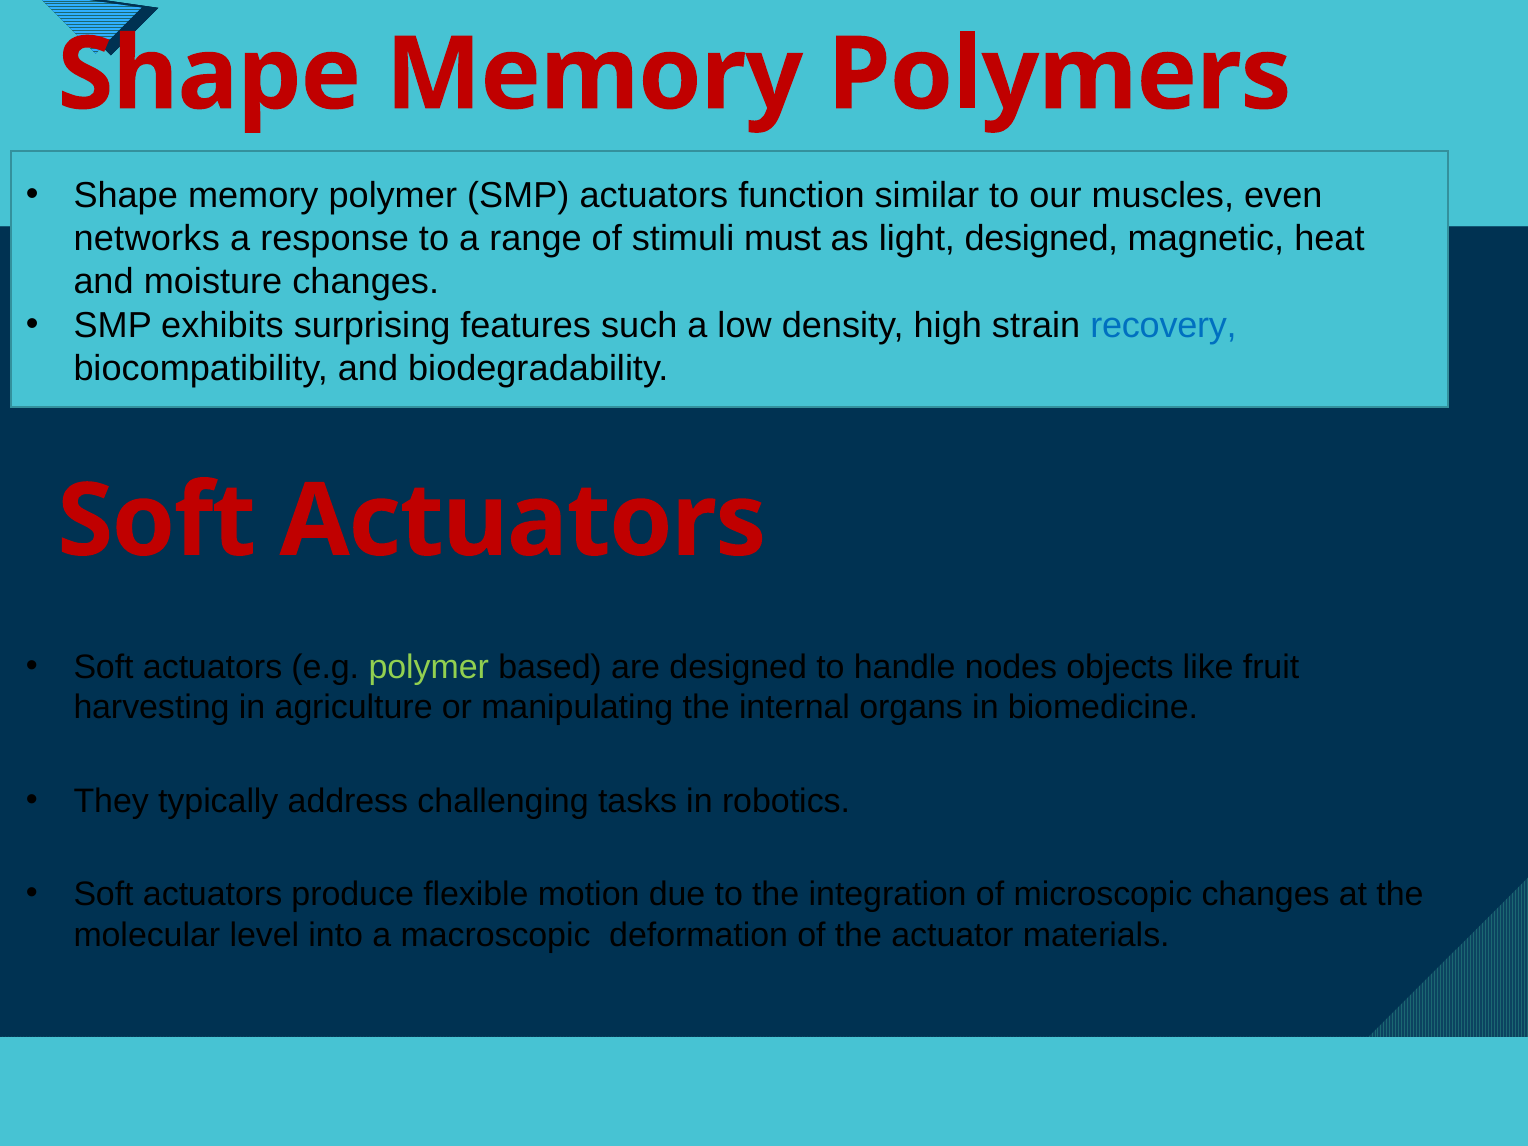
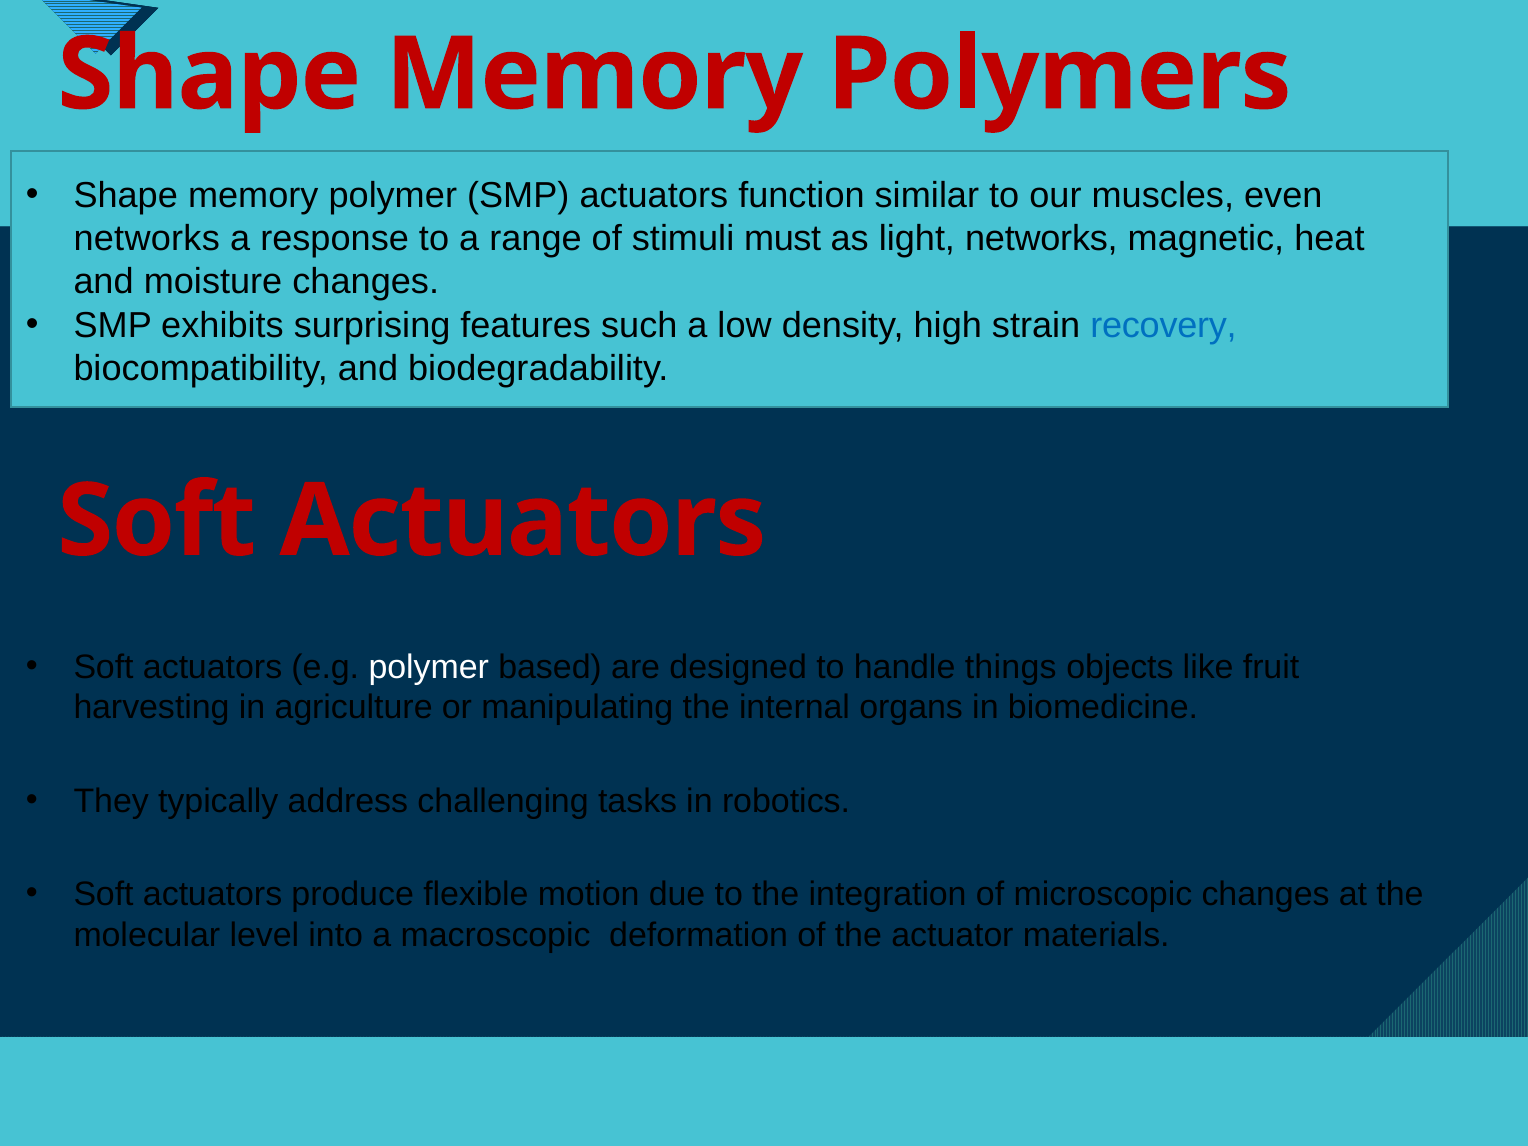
light designed: designed -> networks (1041, 238)
polymer colour: light green -> white (429, 667)
nodes: nodes -> things (1011, 667)
